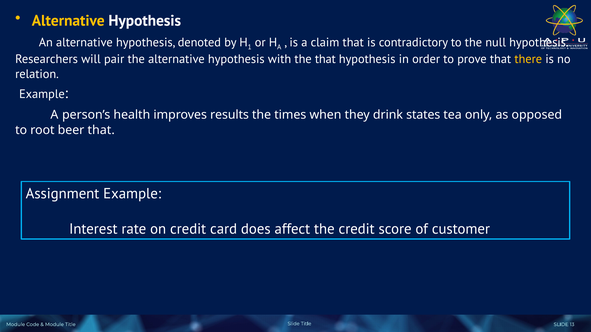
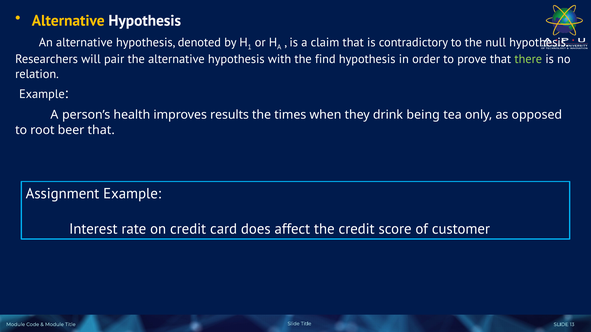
the that: that -> find (325, 59)
there colour: yellow -> light green (528, 59)
states: states -> being (423, 115)
